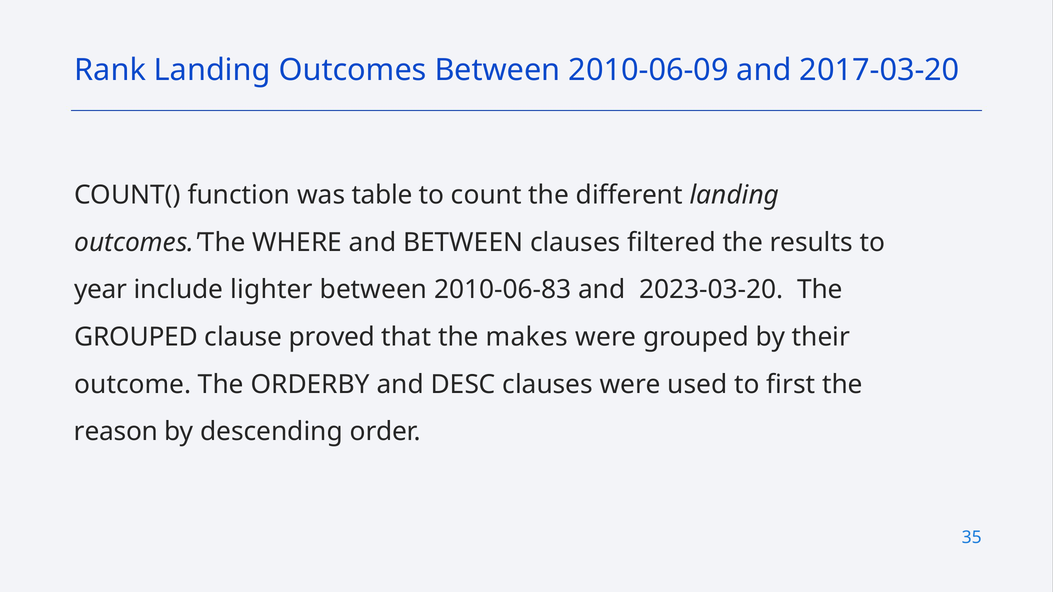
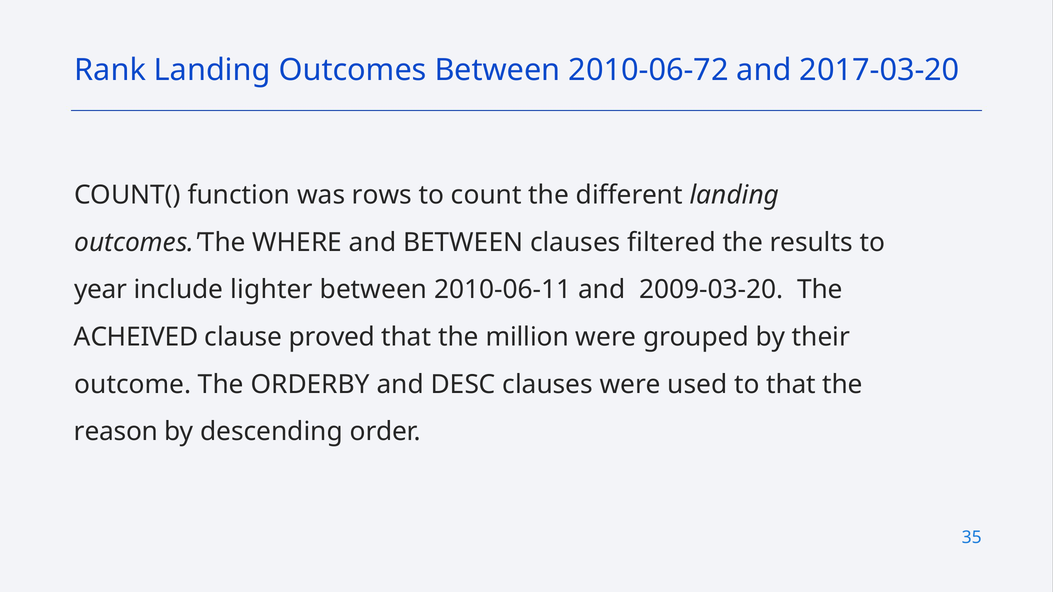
2010-06-09: 2010-06-09 -> 2010-06-72 (649, 70)
table: table -> rows (382, 195)
2010-06-83: 2010-06-83 -> 2010-06-11 (503, 290)
2023-03-20: 2023-03-20 -> 2009-03-20 (711, 290)
GROUPED: GROUPED -> ACHEIVED (136, 337)
makes: makes -> million (527, 337)
to first: first -> that (791, 385)
